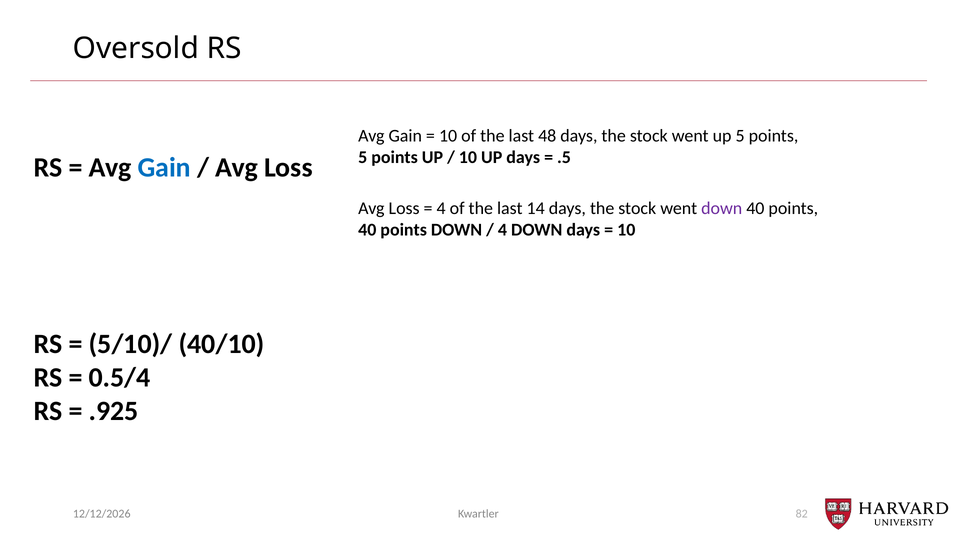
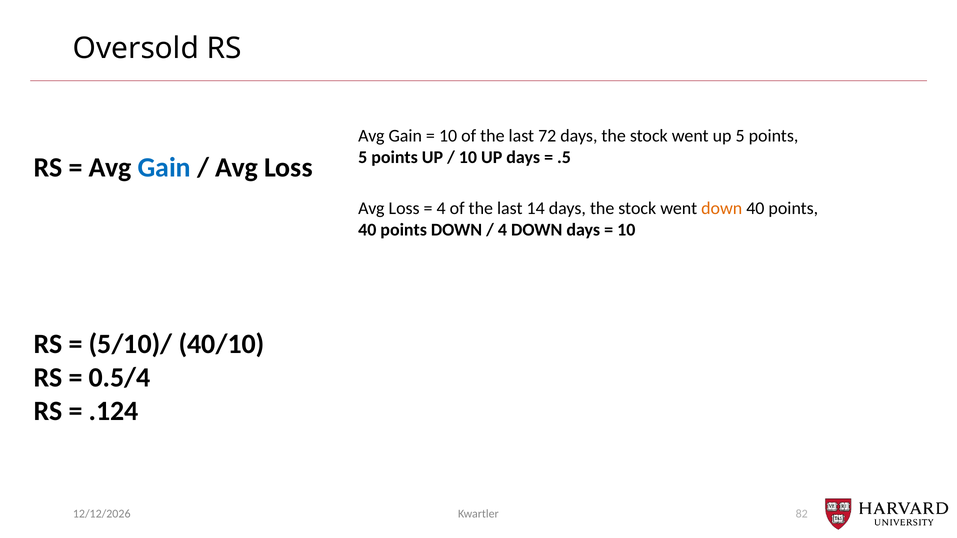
48: 48 -> 72 (547, 136)
down colour: purple -> orange (722, 208)
.925: .925 -> .124 (114, 412)
